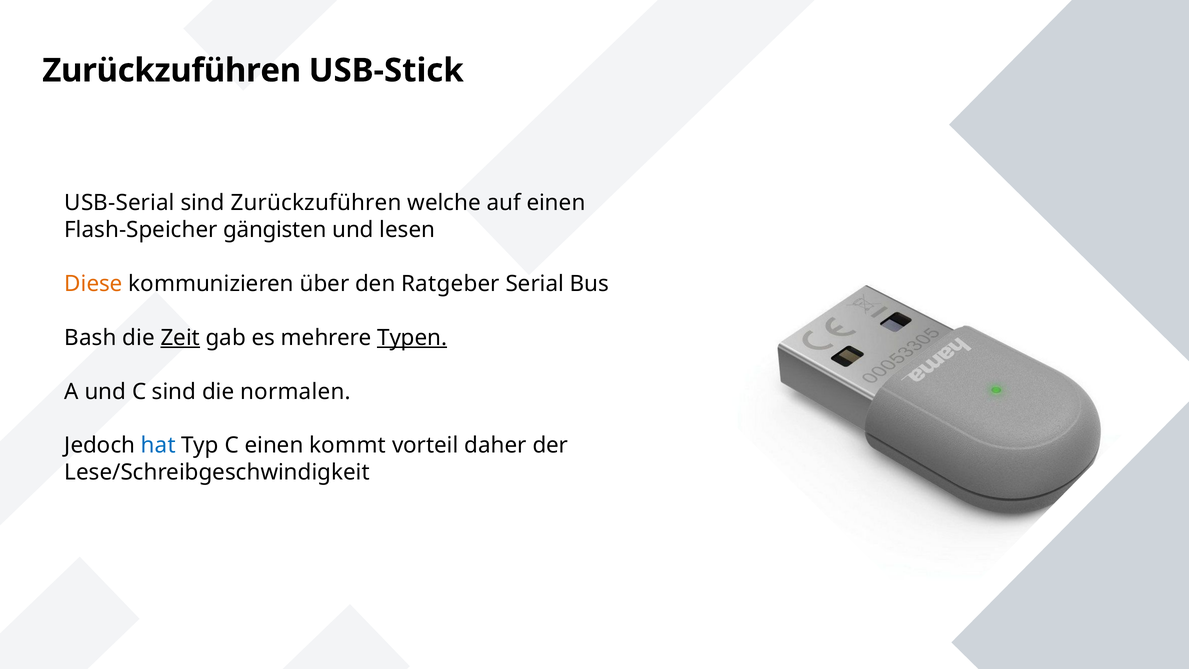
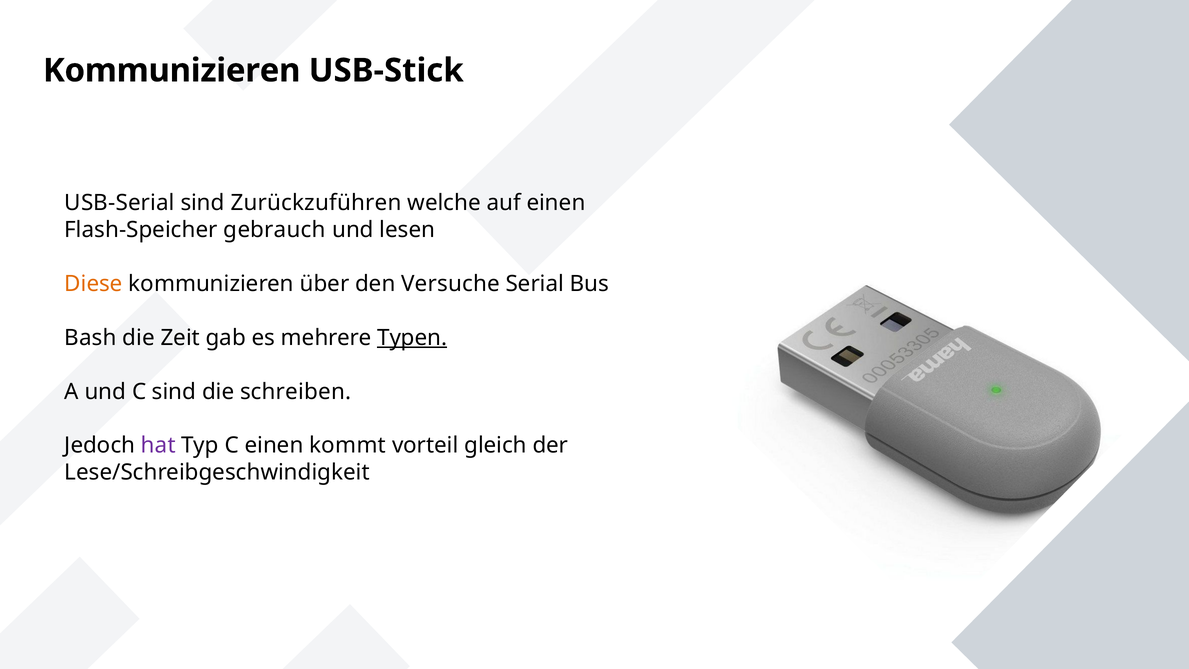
Zurückzuführen: Zurückzuführen -> Kommunizieren (172, 71)
gängisten: gängisten -> gebrauch (275, 230)
Ratgeber: Ratgeber -> Versuche (451, 284)
Zeit underline: present -> none (180, 338)
normalen: normalen -> schreiben (296, 392)
hat colour: blue -> purple (158, 445)
daher: daher -> gleich (496, 445)
